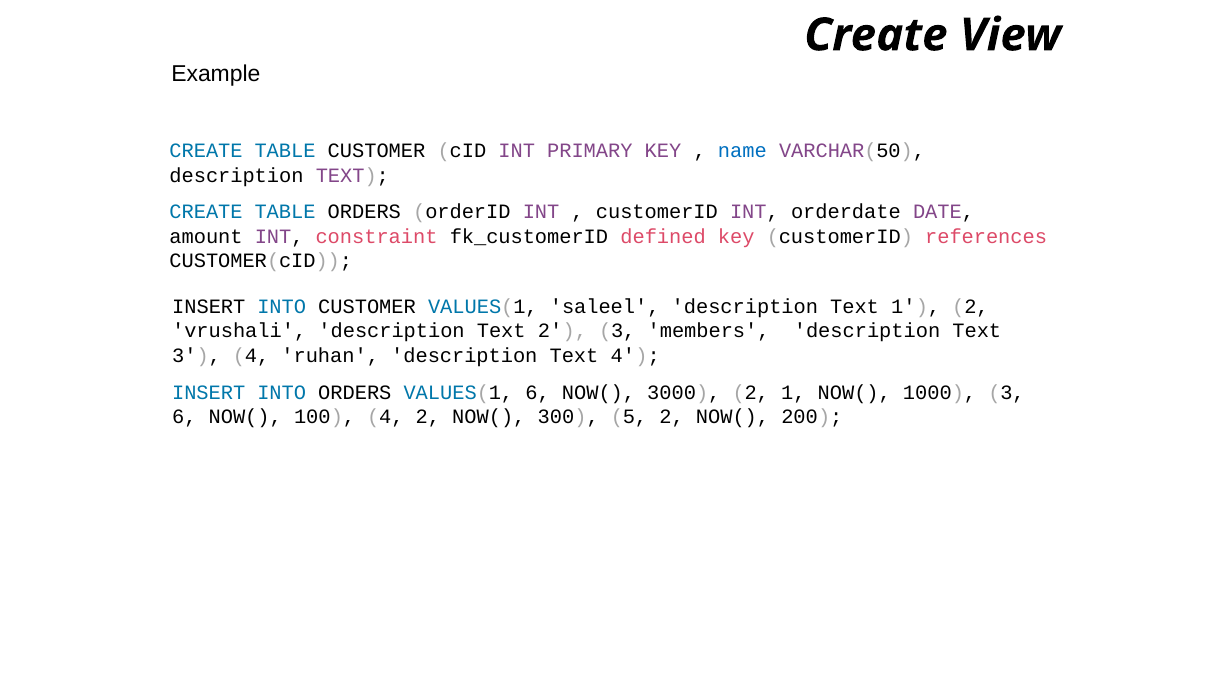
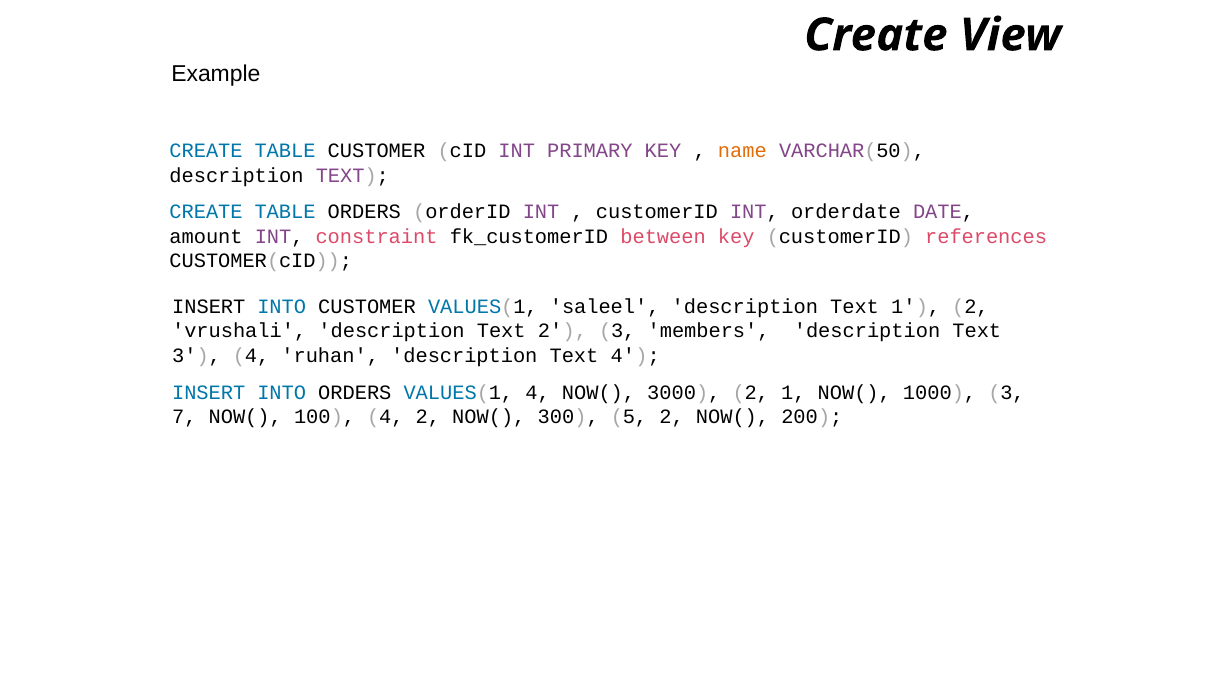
name colour: blue -> orange (742, 151)
defined: defined -> between (663, 236)
VALUES(1 6: 6 -> 4 (538, 392)
6: 6 -> 7 (184, 417)
